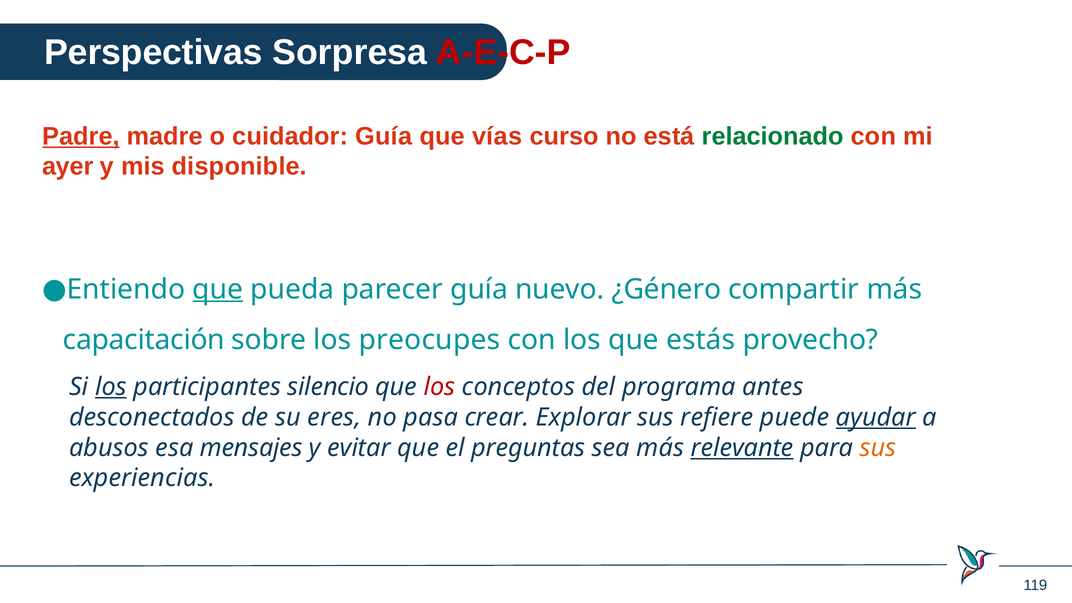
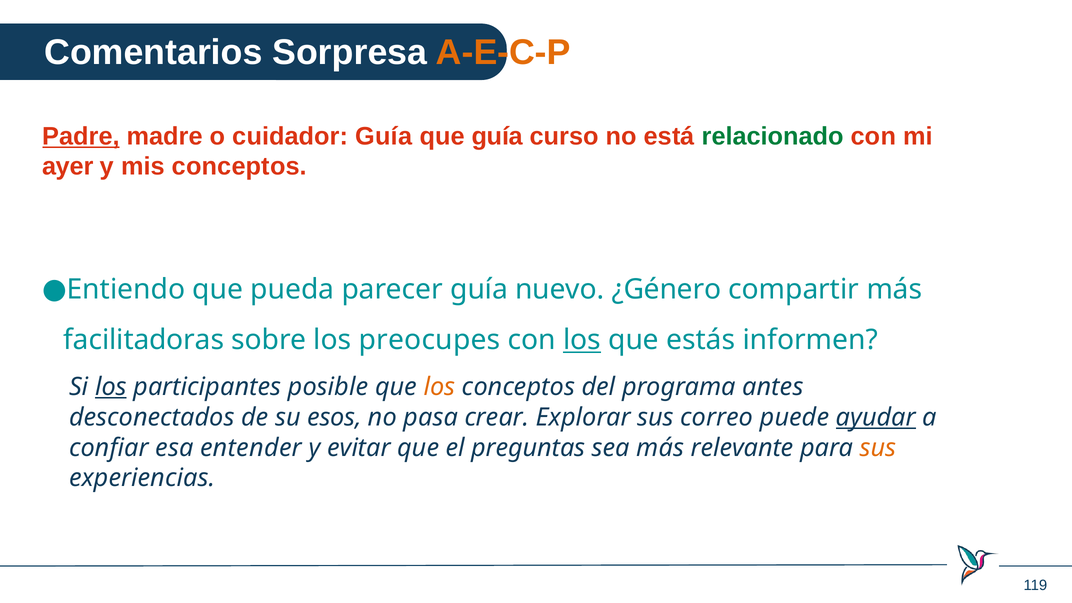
Perspectivas: Perspectivas -> Comentarios (153, 52)
A-E-C-P colour: red -> orange (503, 52)
que vías: vías -> guía (497, 136)
mis disponible: disponible -> conceptos (239, 167)
que underline: present -> none (218, 289)
capacitación: capacitación -> facilitadoras (144, 340)
los underline: none -> present (582, 340)
provecho: provecho -> informen (810, 340)
silencio: silencio -> posible (328, 387)
los colour: red -> orange (440, 387)
eres: eres -> esos (335, 417)
refiere: refiere -> correo (717, 417)
abusos: abusos -> confiar (109, 448)
mensajes: mensajes -> entender (251, 448)
relevante underline: present -> none (742, 448)
